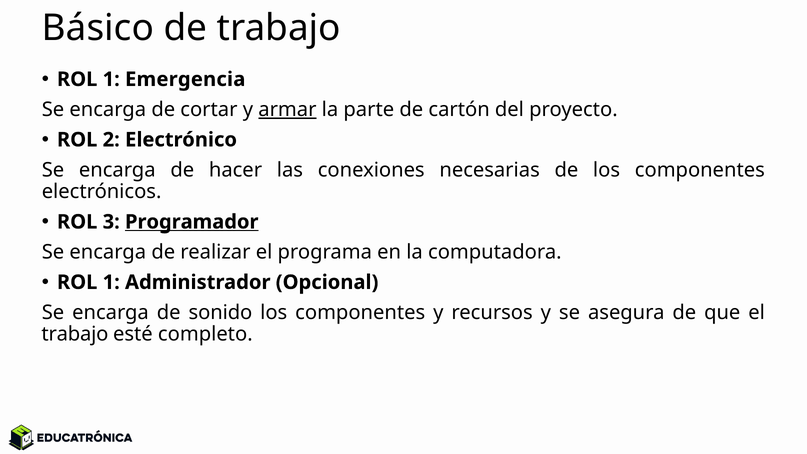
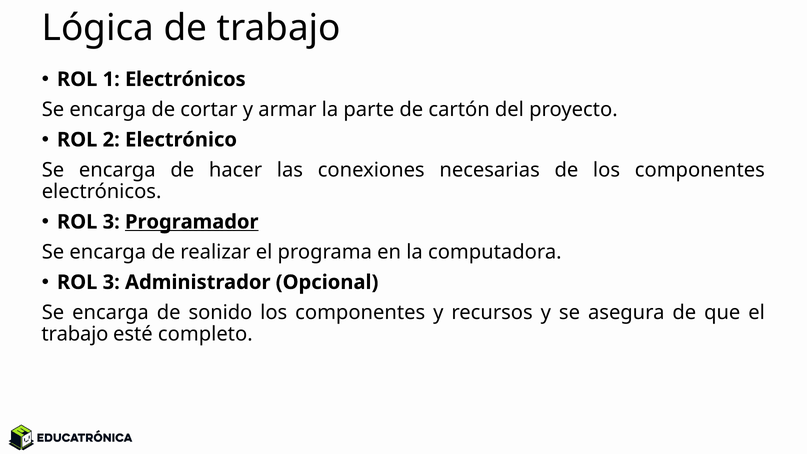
Básico: Básico -> Lógica (98, 28)
1 Emergencia: Emergencia -> Electrónicos (185, 79)
armar underline: present -> none (287, 110)
1: 1 -> 3 (111, 282)
